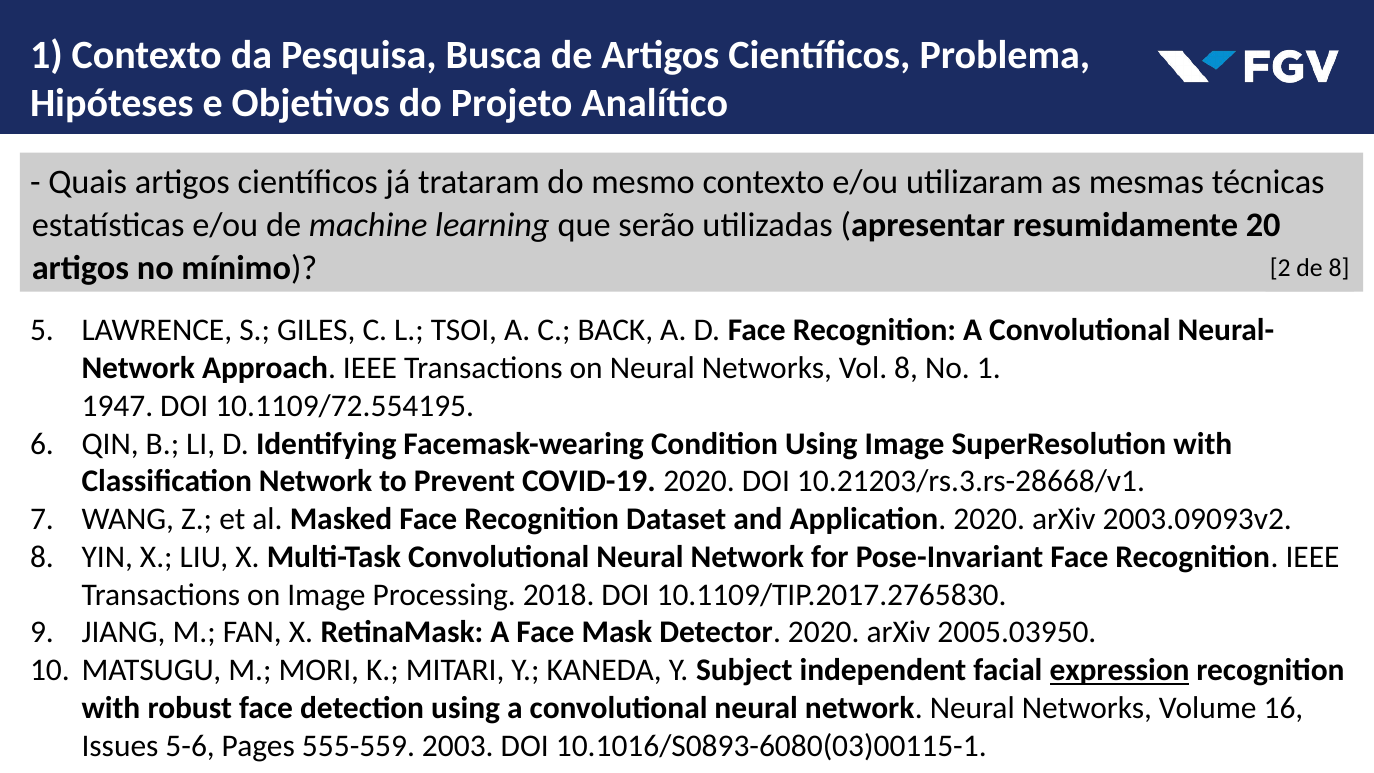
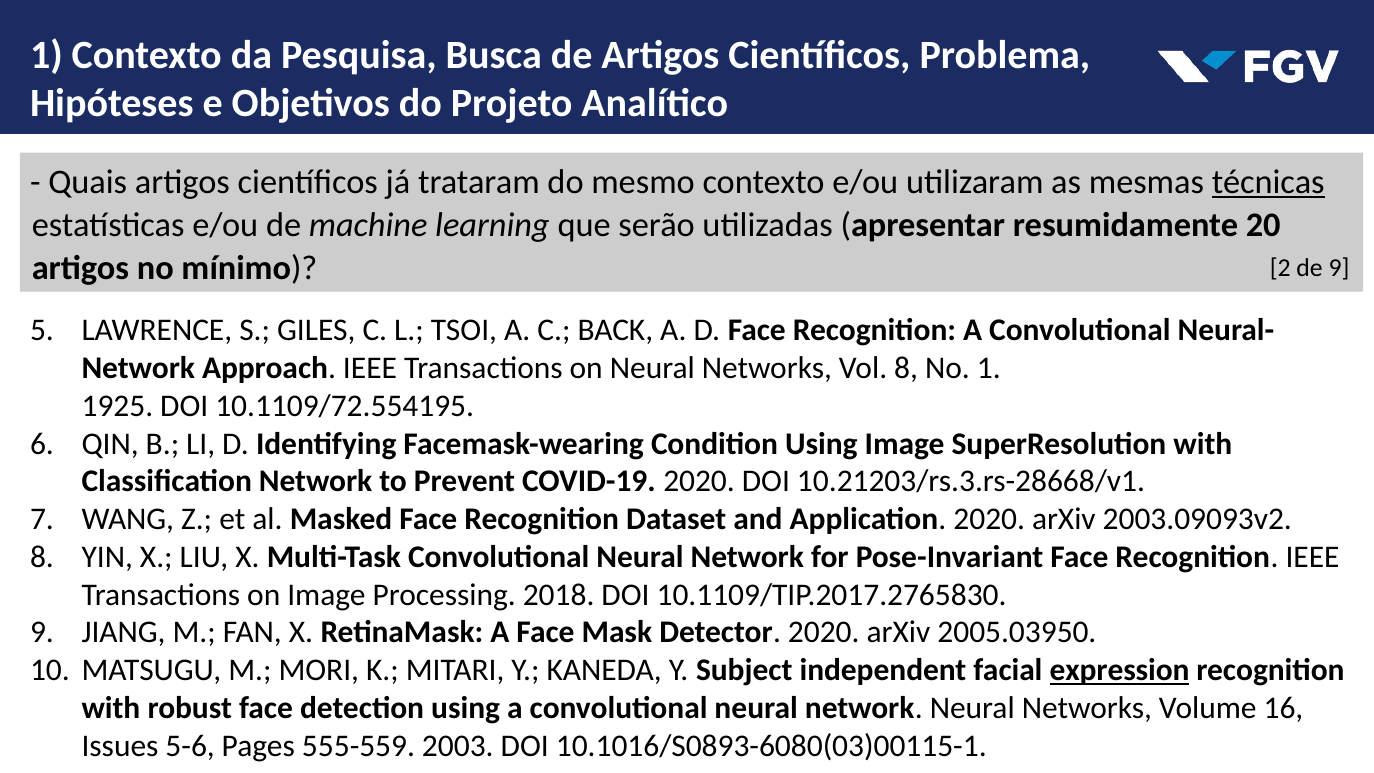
técnicas underline: none -> present (1268, 182)
de 8: 8 -> 9 (1339, 268)
1947: 1947 -> 1925 (117, 406)
